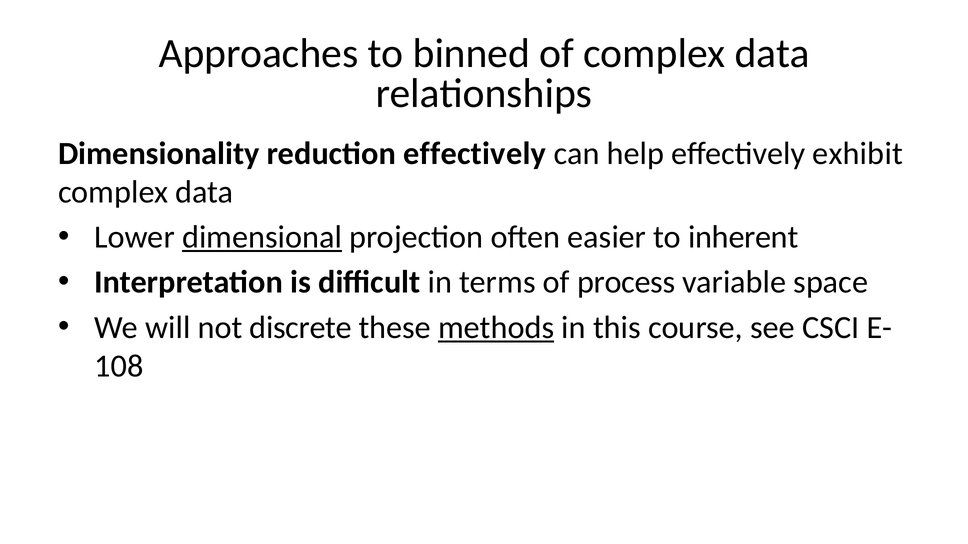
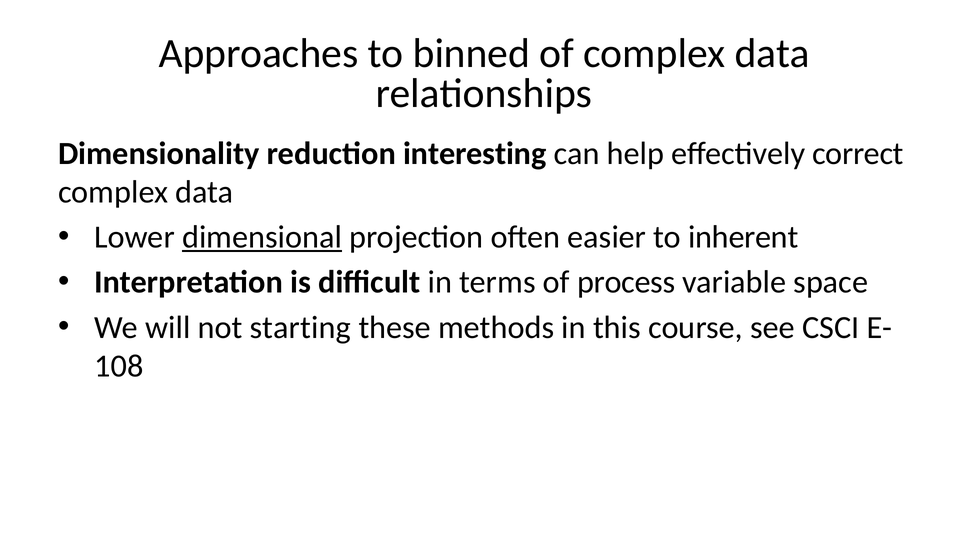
reduction effectively: effectively -> interesting (475, 154)
exhibit: exhibit -> correct (858, 154)
discrete: discrete -> starting (300, 328)
methods underline: present -> none (496, 328)
